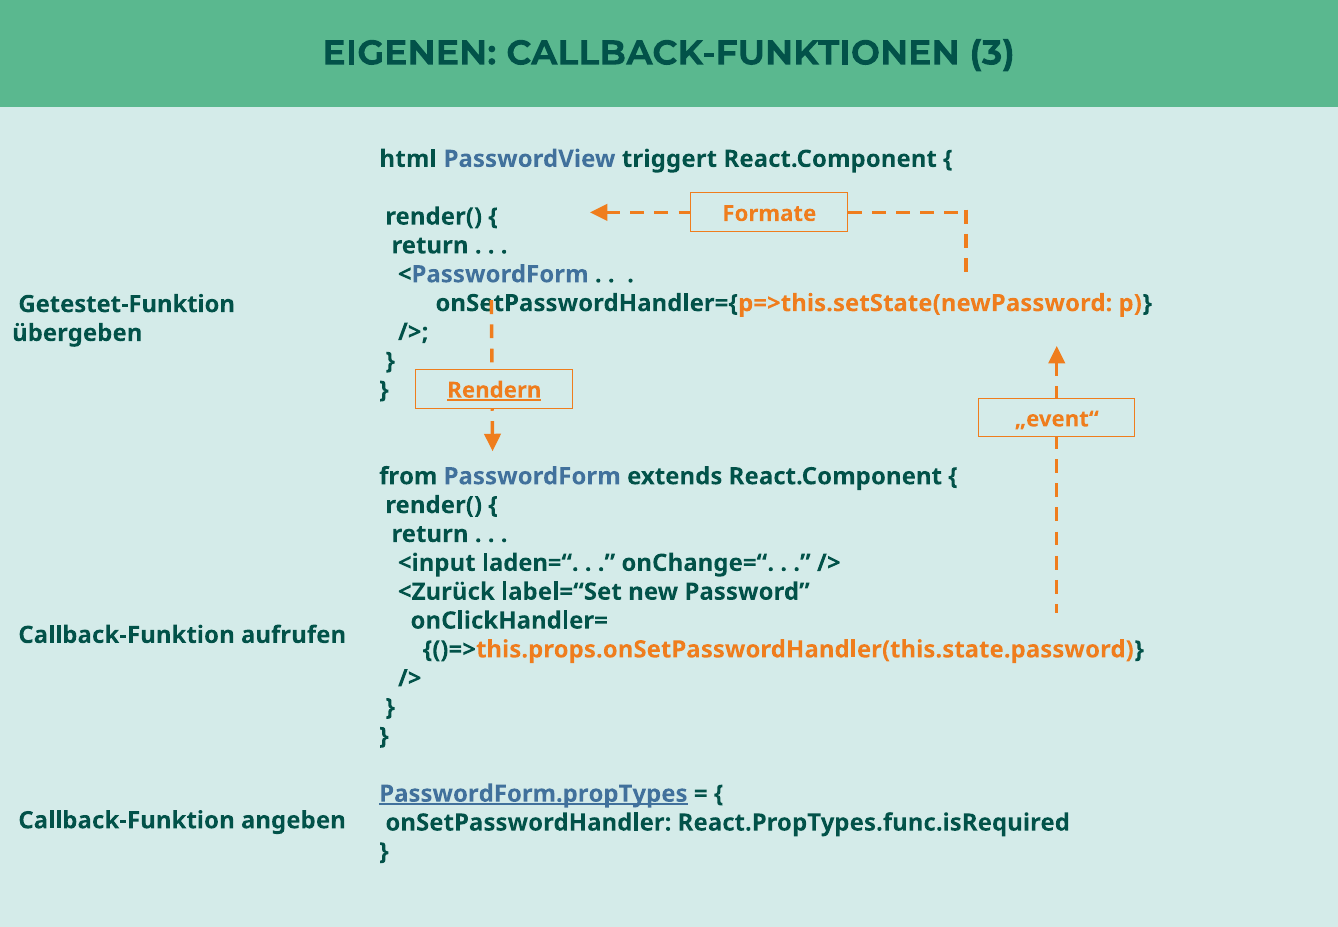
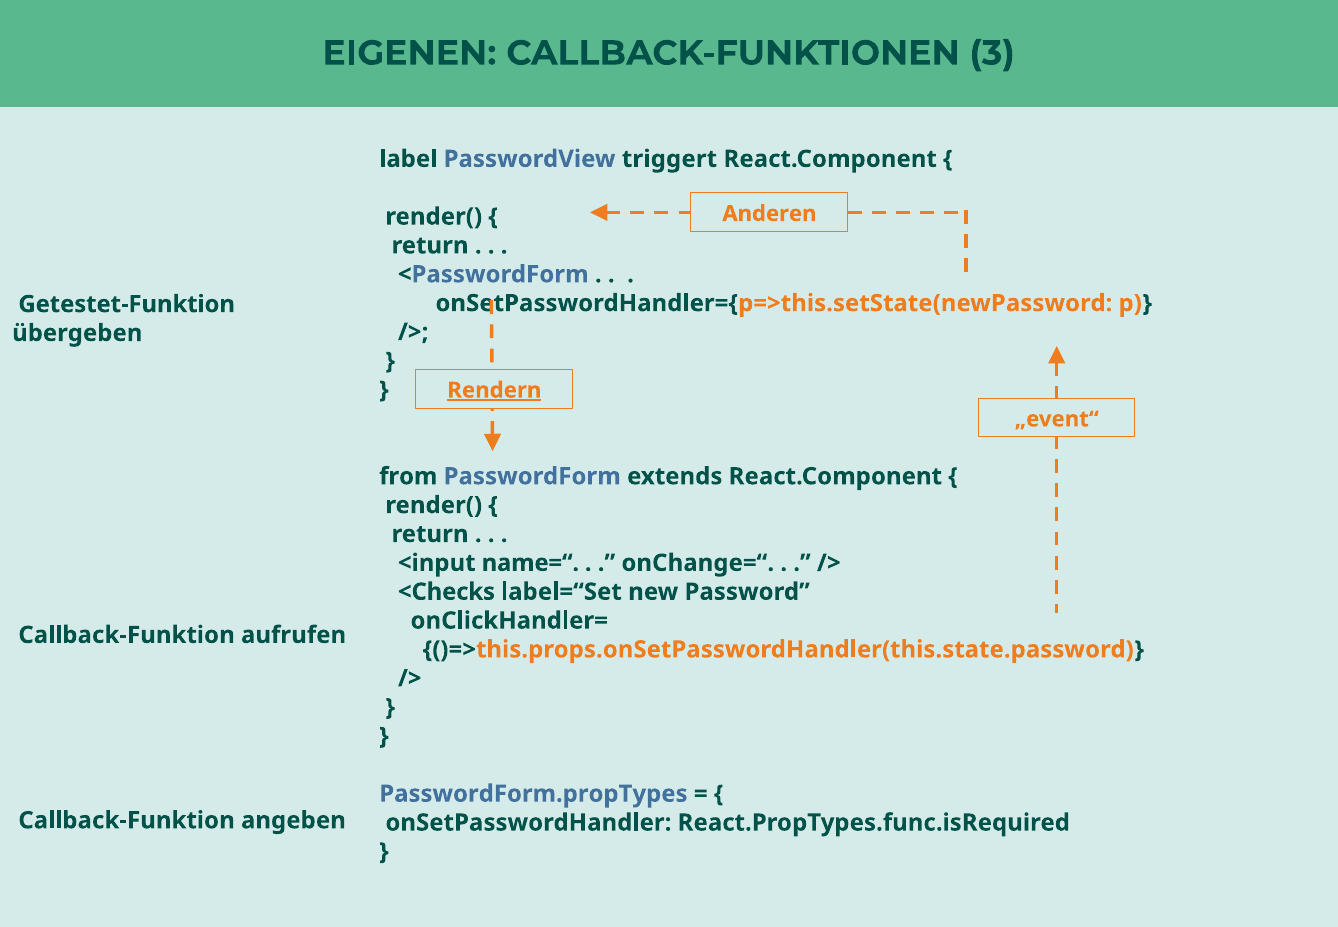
html: html -> label (408, 159)
Formate: Formate -> Anderen (769, 213)
laden=“: laden=“ -> name=“ (530, 563)
<Zurück: <Zurück -> <Checks (446, 591)
PasswordForm.propTypes underline: present -> none (533, 793)
